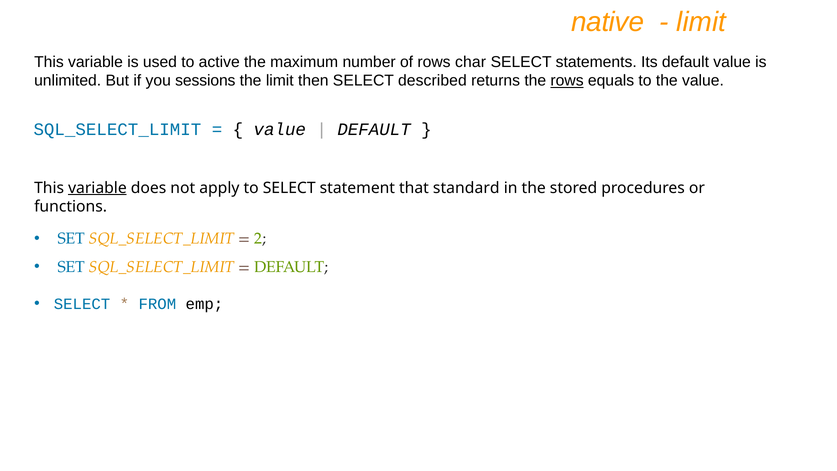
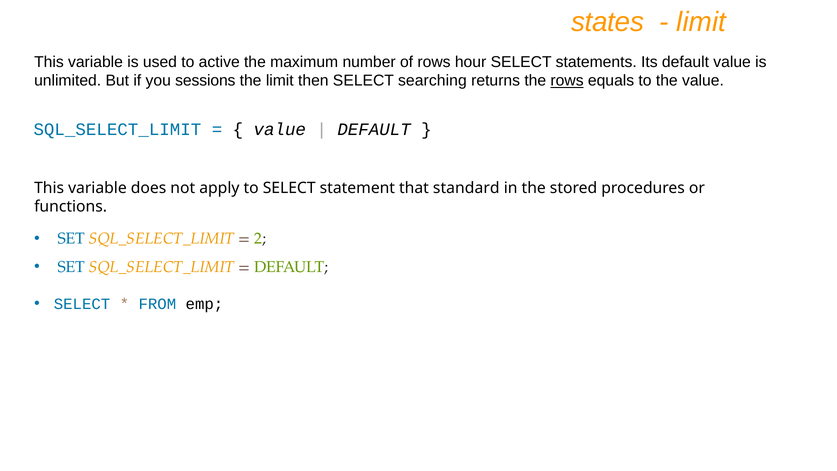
native: native -> states (608, 22)
char: char -> hour (471, 62)
described: described -> searching (432, 81)
variable underline: present -> none (97, 188)
